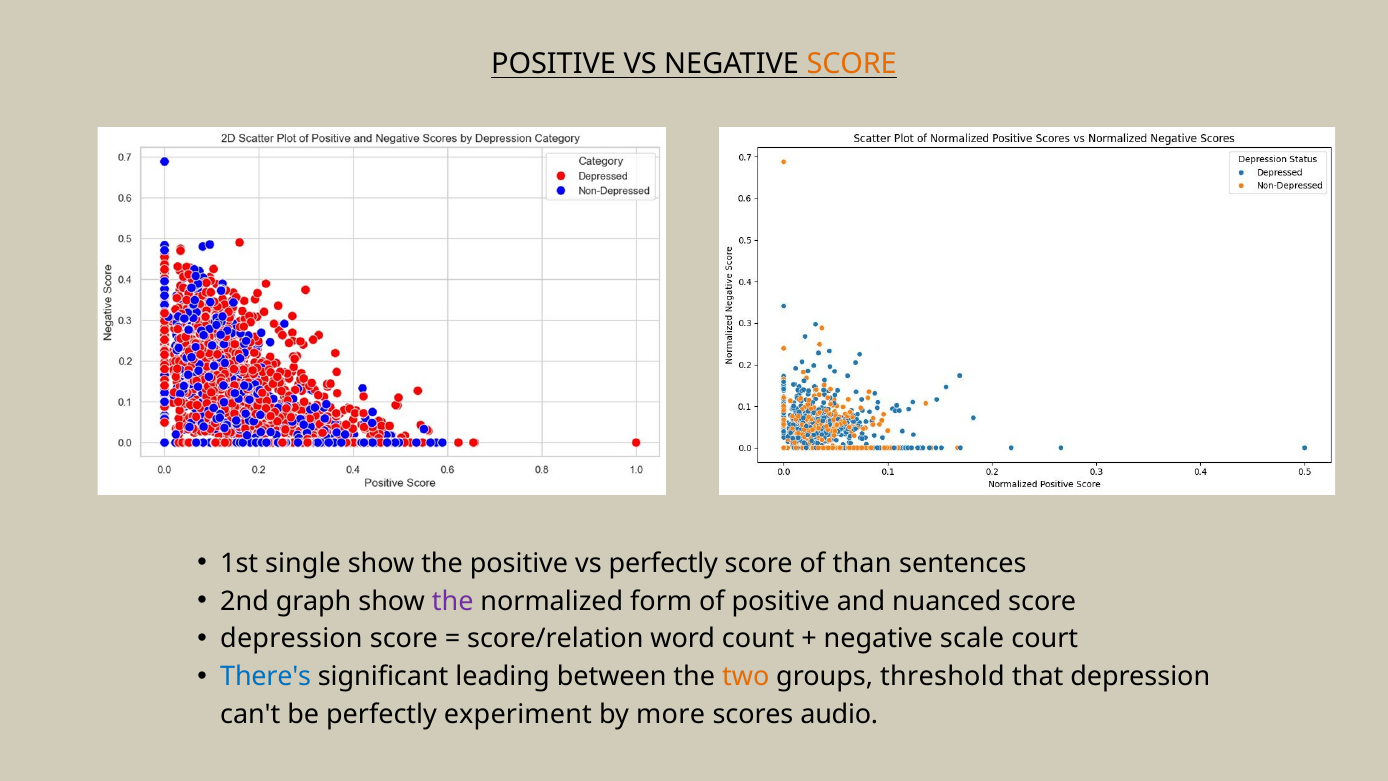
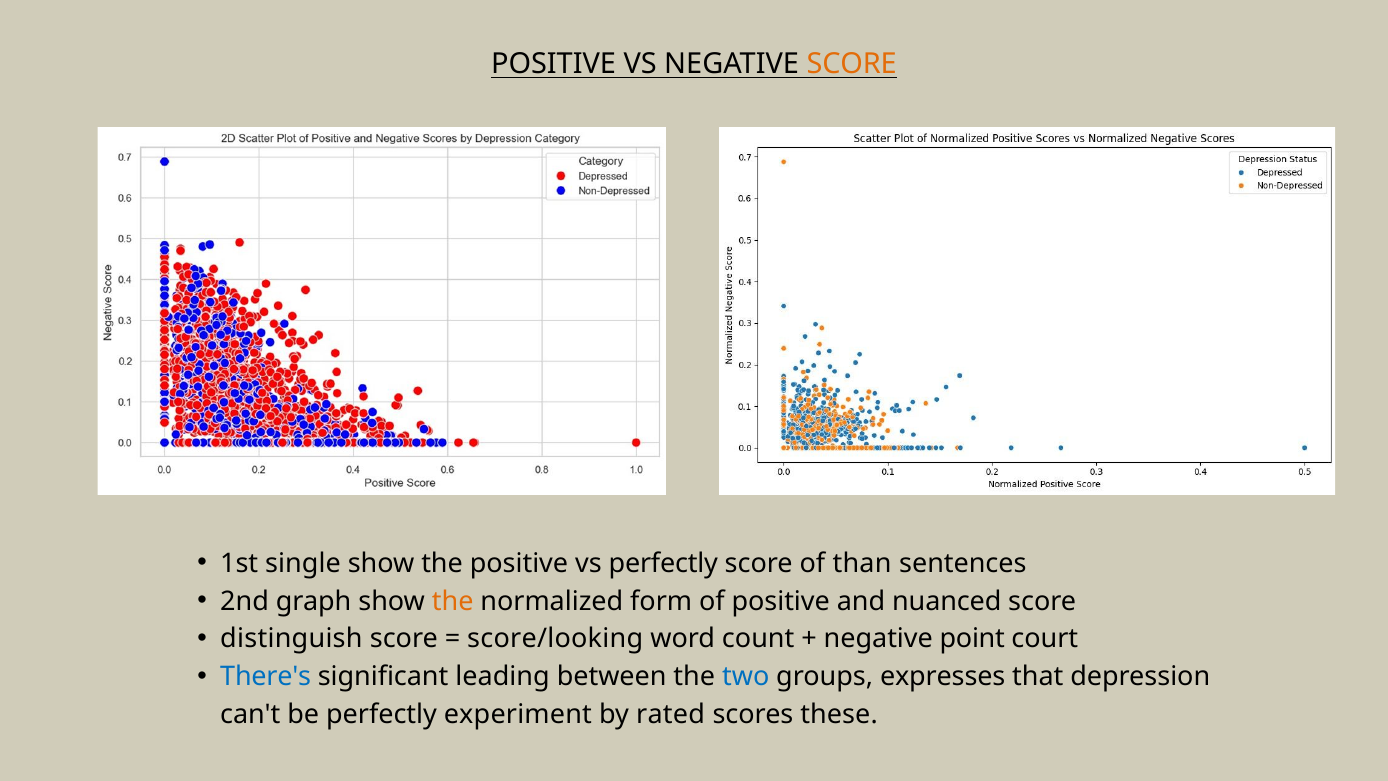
the colour: purple -> orange (453, 601)
depression: depression -> distinguish (291, 639)
score/relation: score/relation -> score/looking (555, 639)
scale: scale -> point (972, 639)
two colour: orange -> blue (746, 677)
threshold: threshold -> expresses (943, 677)
more: more -> rated (671, 714)
audio: audio -> these (839, 714)
